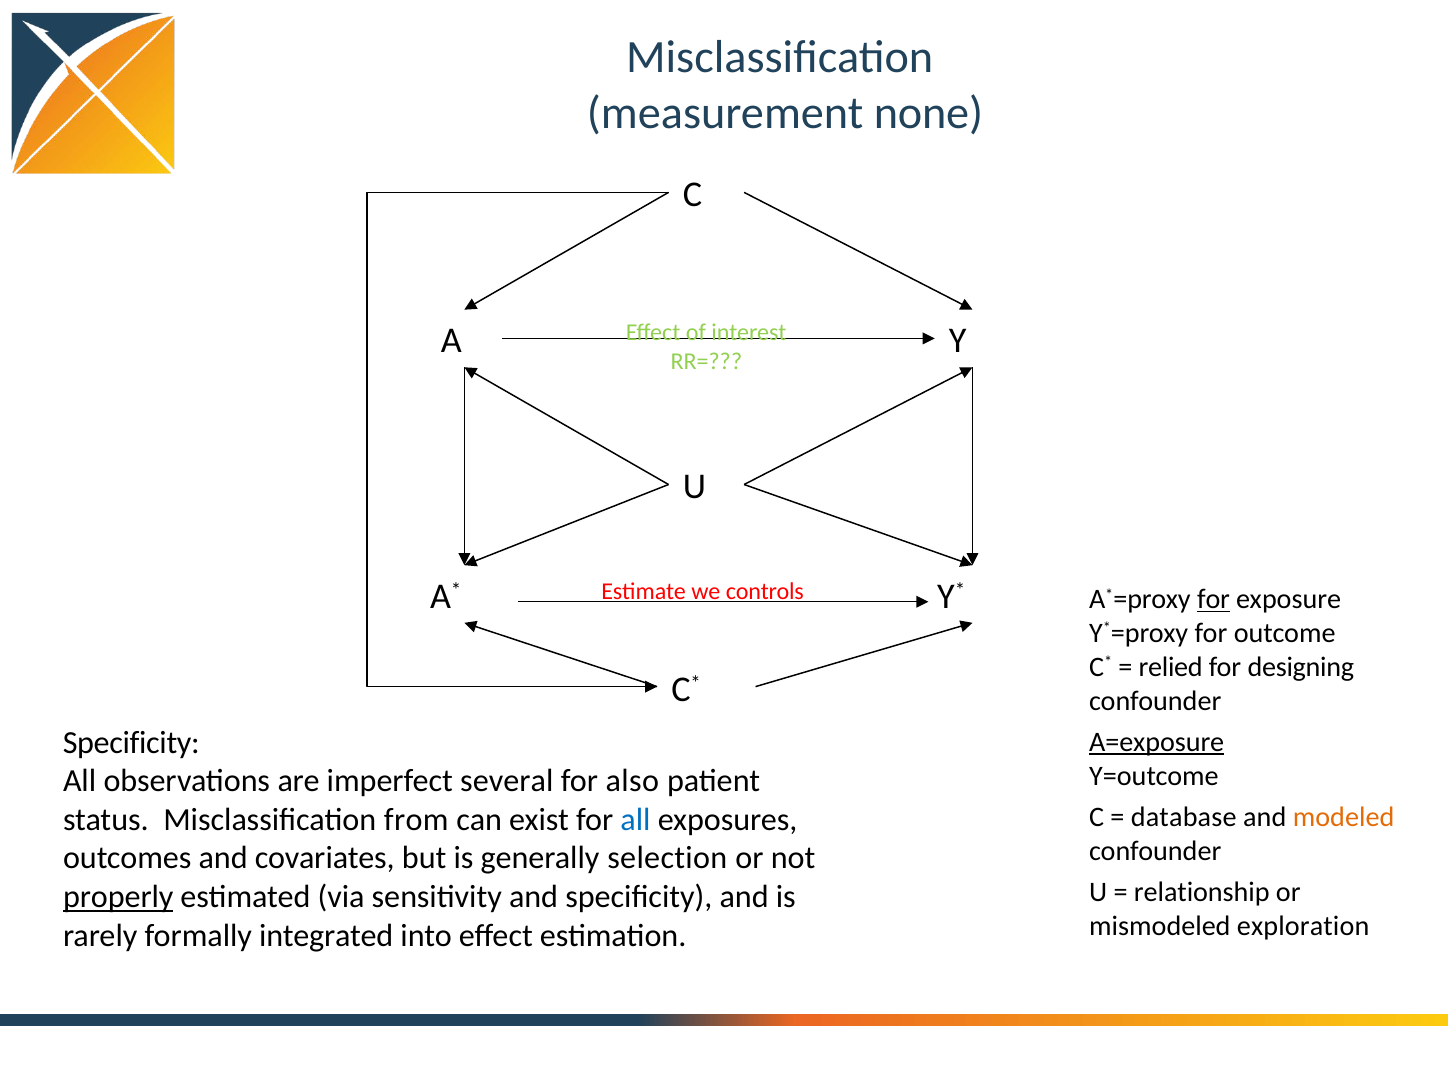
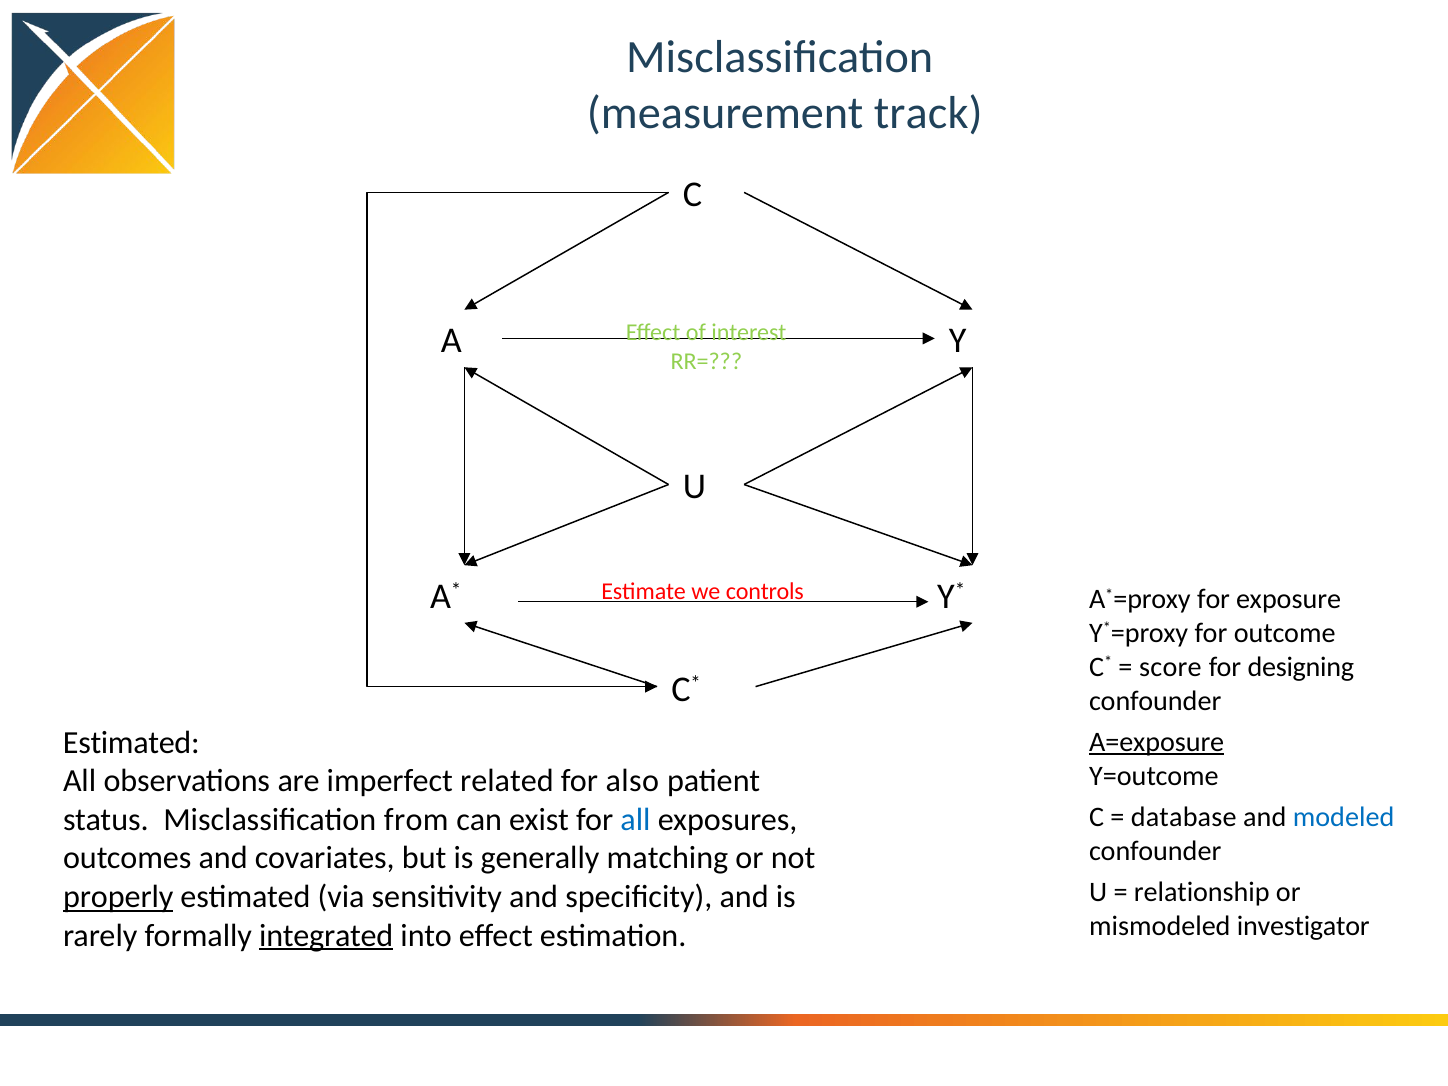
none: none -> track (928, 113)
for underline: present -> none (1214, 599)
relied: relied -> score (1170, 667)
Specificity: Specificity -> Estimated (131, 743)
several: several -> related (507, 781)
modeled colour: orange -> blue (1344, 817)
selection: selection -> matching (667, 858)
exploration: exploration -> investigator (1303, 926)
integrated underline: none -> present (326, 936)
